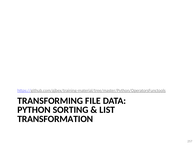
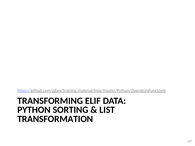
FILE: FILE -> ELIF (93, 101)
